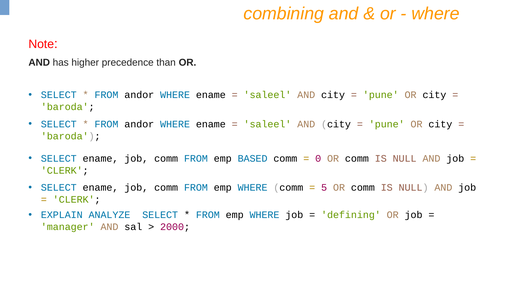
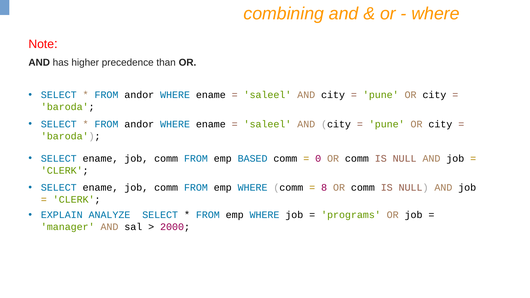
5: 5 -> 8 (324, 188)
defining: defining -> programs (351, 215)
